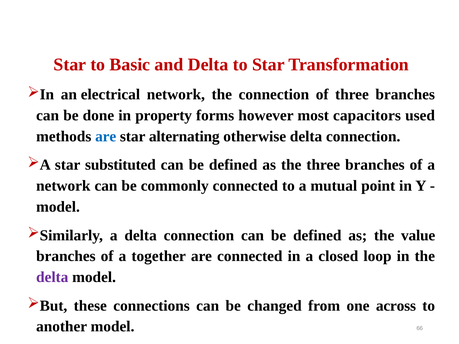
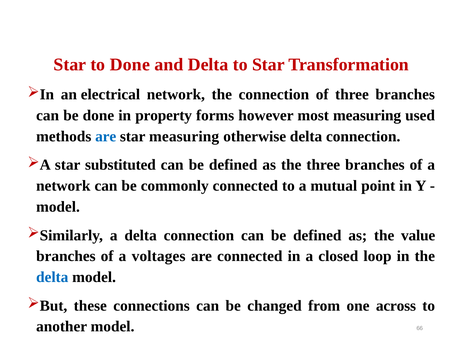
to Basic: Basic -> Done (130, 65)
most capacitors: capacitors -> measuring (367, 116)
star alternating: alternating -> measuring (184, 136)
together: together -> voltages (159, 256)
delta colour: purple -> blue (52, 277)
